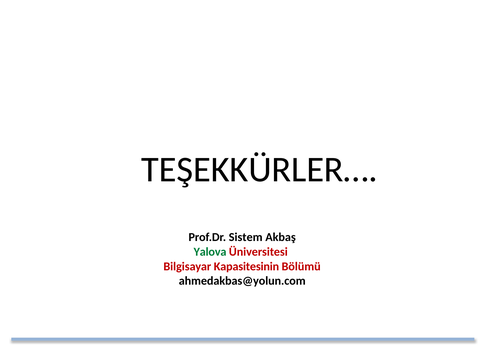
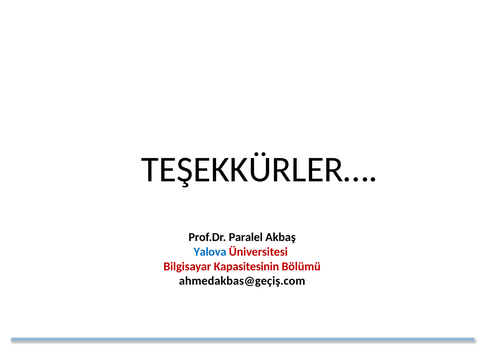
Sistem: Sistem -> Paralel (246, 237)
Yalova colour: green -> blue (210, 252)
ahmedakbas@yolun.com: ahmedakbas@yolun.com -> ahmedakbas@geçiş.com (242, 281)
